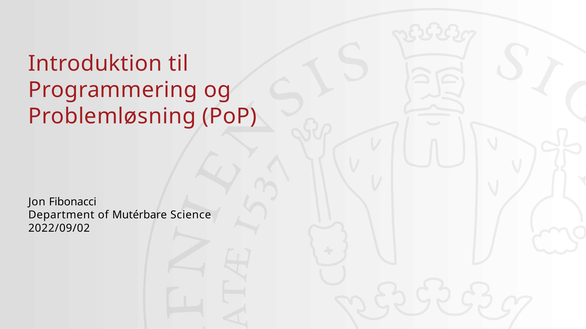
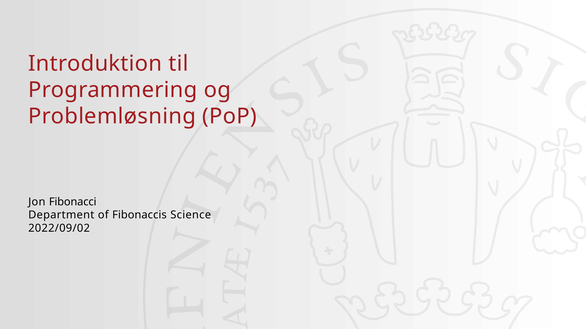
Mutérbare: Mutérbare -> Fibonaccis (139, 215)
